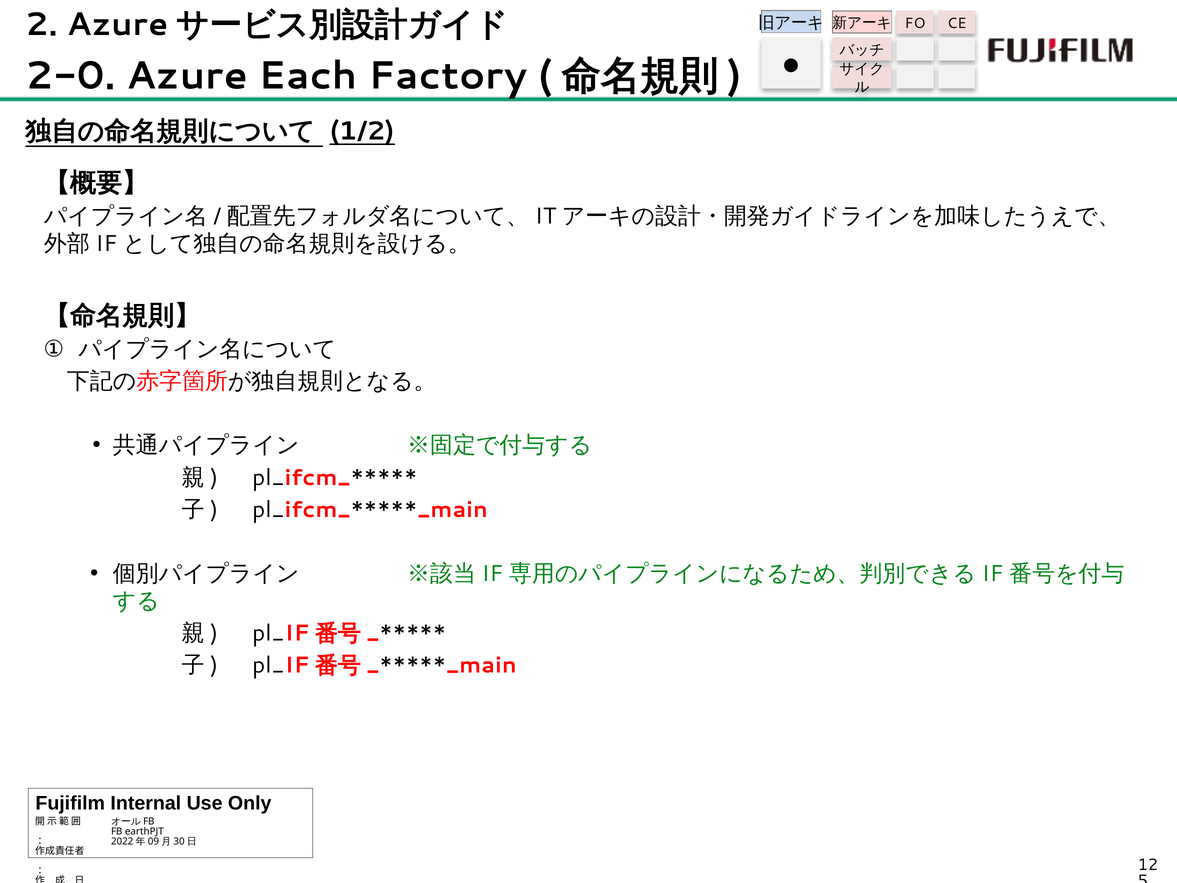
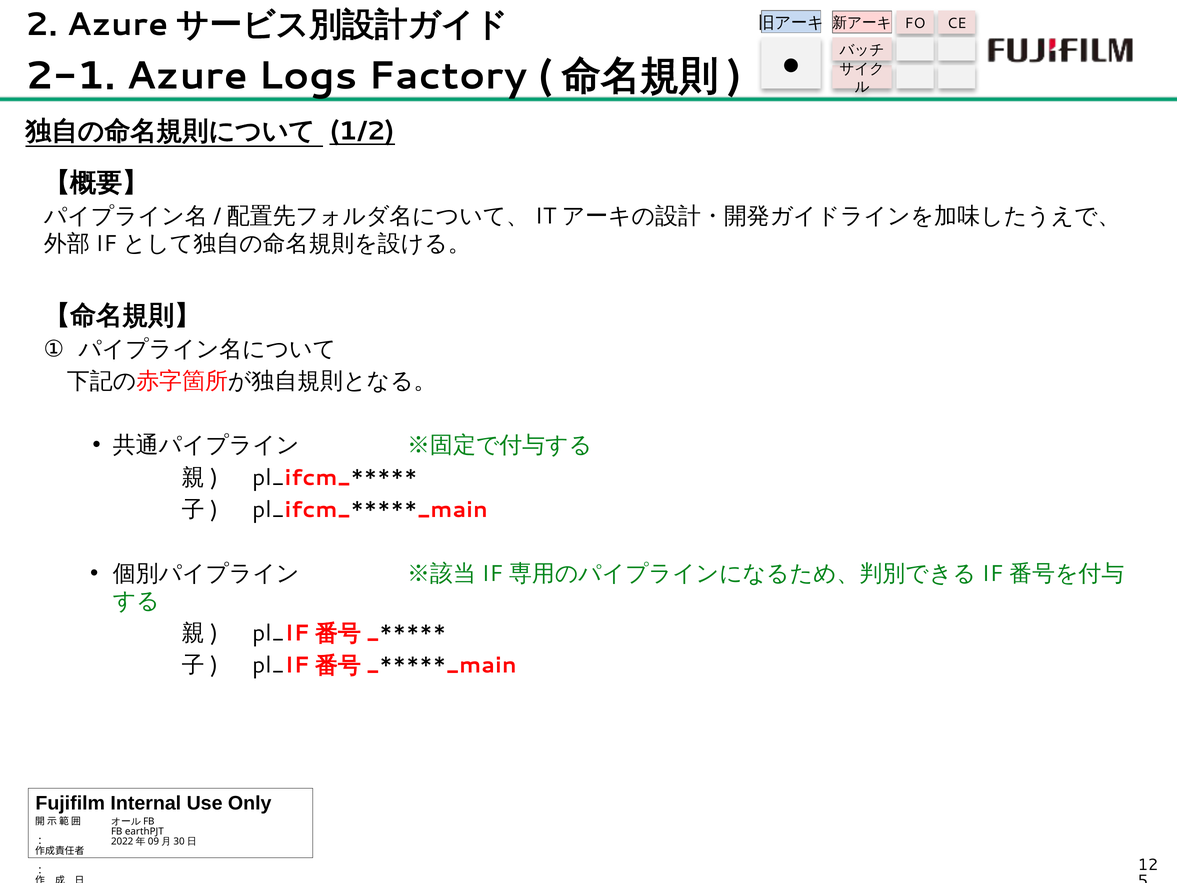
2-0: 2-0 -> 2-1 (71, 76)
Each: Each -> Logs (308, 76)
